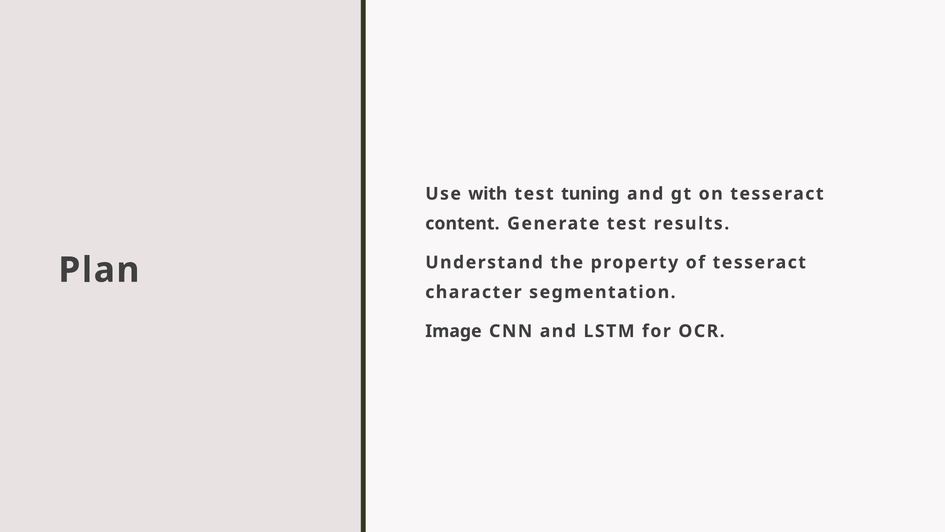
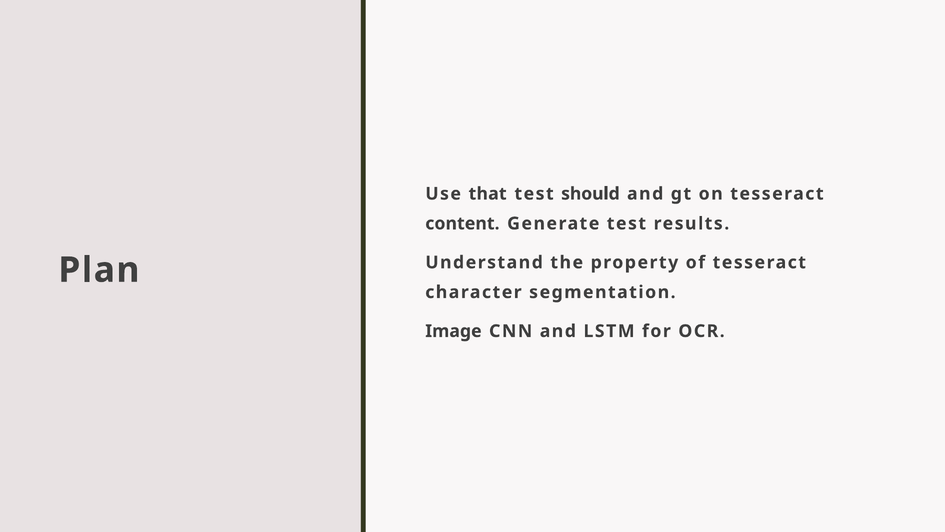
with: with -> that (488, 194)
tuning: tuning -> should (590, 194)
